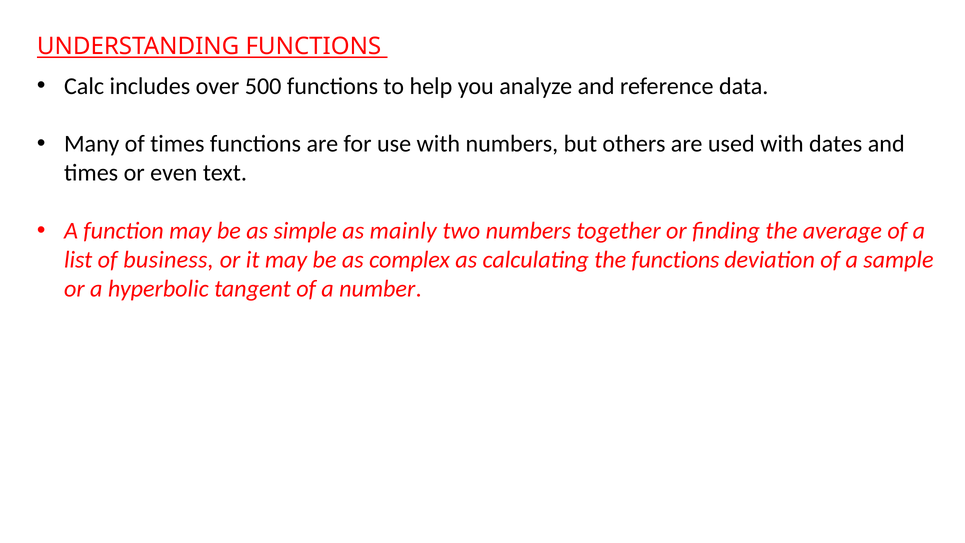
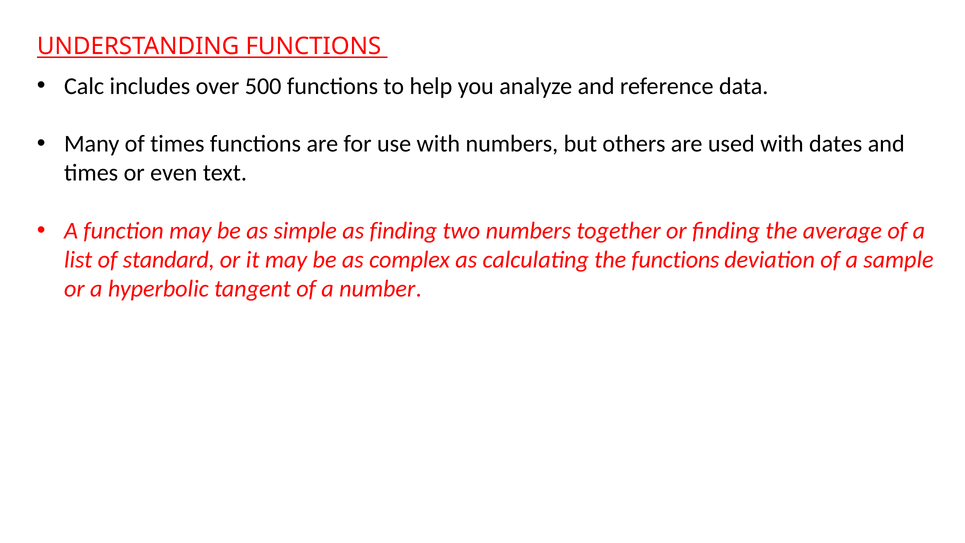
as mainly: mainly -> finding (403, 231)
business: business -> standard (169, 260)
